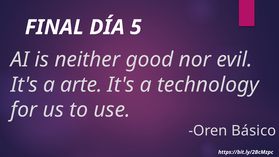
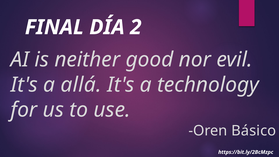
5: 5 -> 2 (136, 27)
arte: arte -> allá (81, 85)
